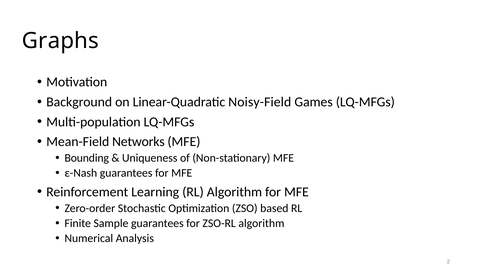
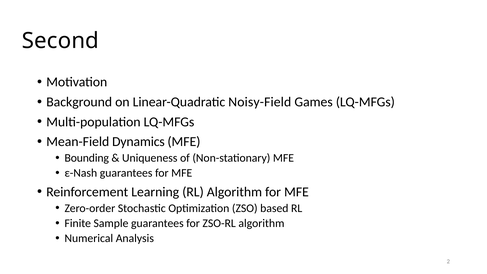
Graphs: Graphs -> Second (60, 41)
Networks: Networks -> Dynamics (138, 142)
